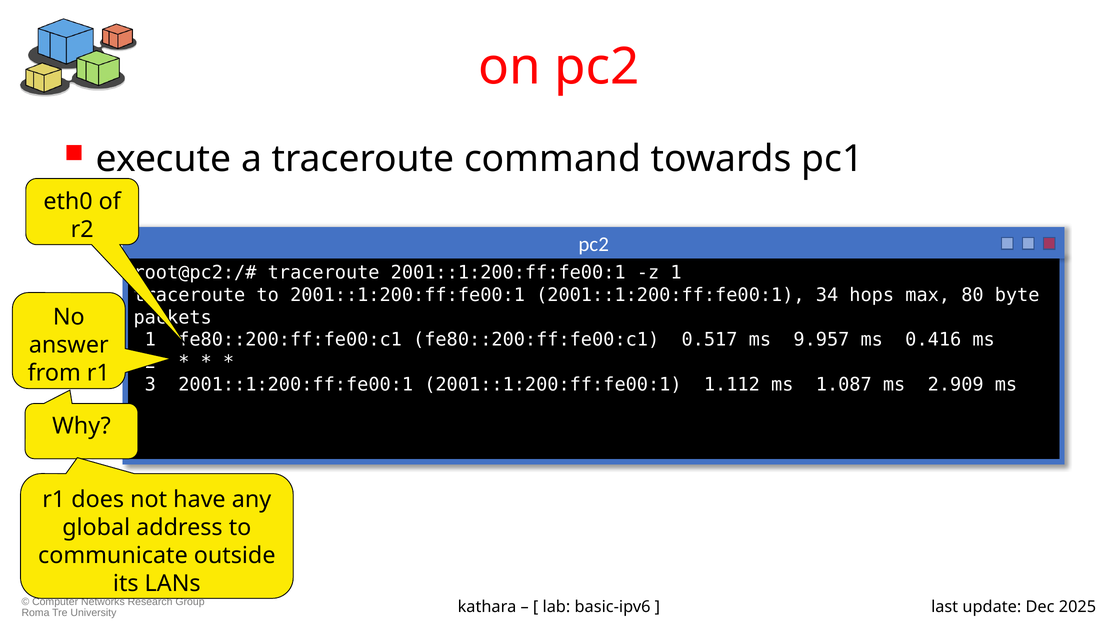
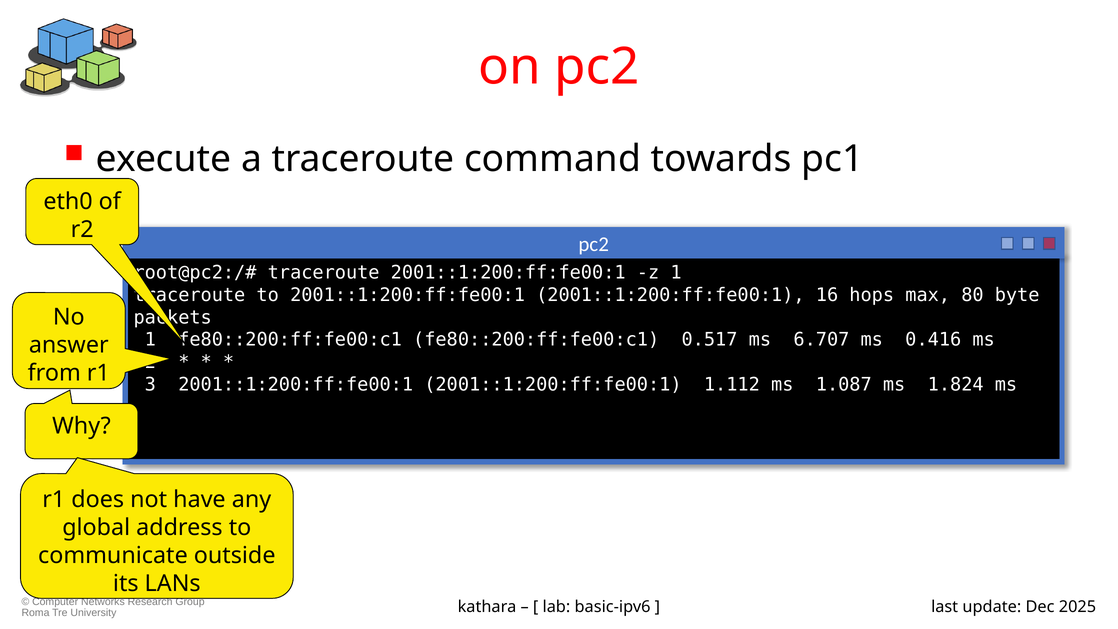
34: 34 -> 16 (827, 295)
9.957: 9.957 -> 6.707 (821, 340)
2.909: 2.909 -> 1.824 (956, 384)
